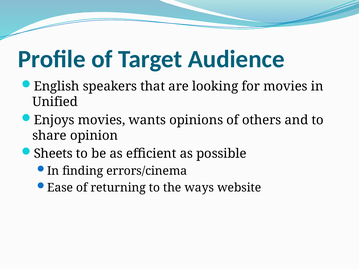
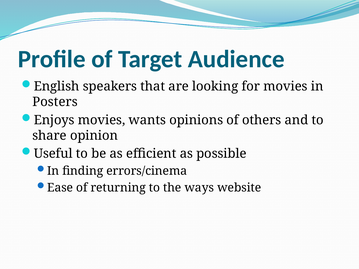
Unified: Unified -> Posters (55, 102)
Sheets: Sheets -> Useful (53, 154)
